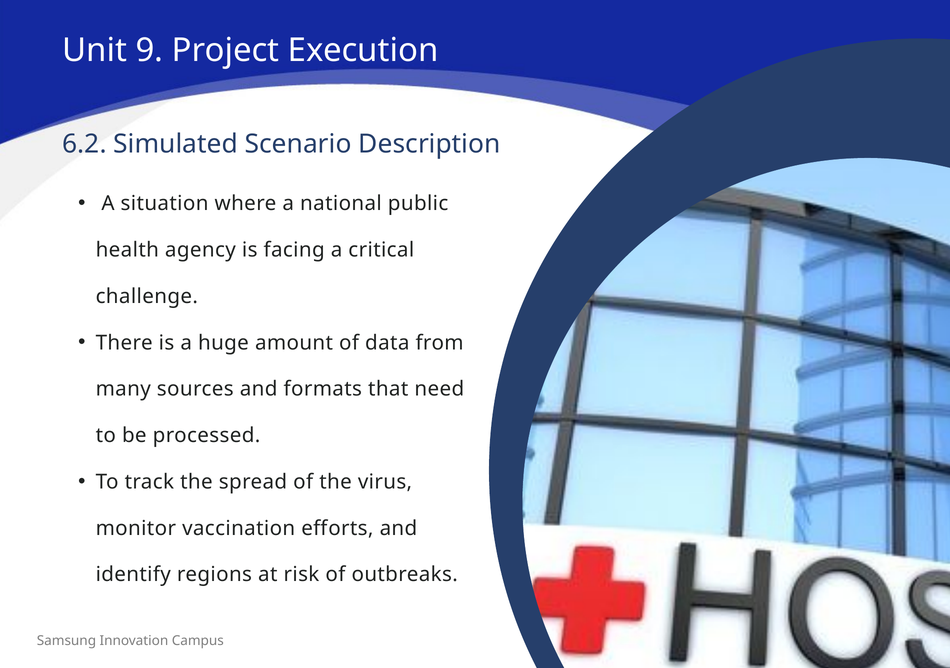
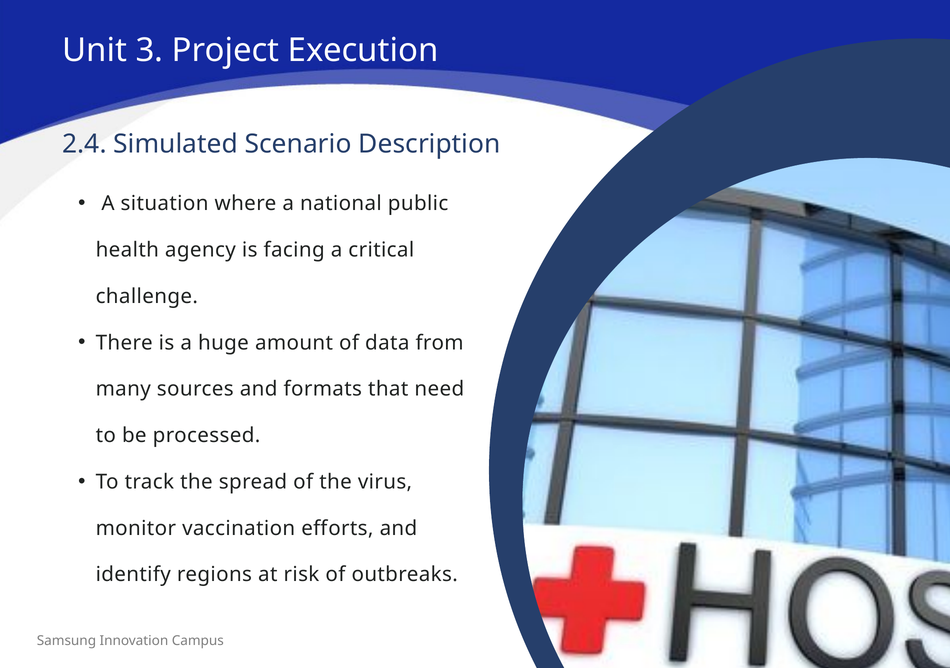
9: 9 -> 3 (149, 51)
6.2: 6.2 -> 2.4 (84, 144)
